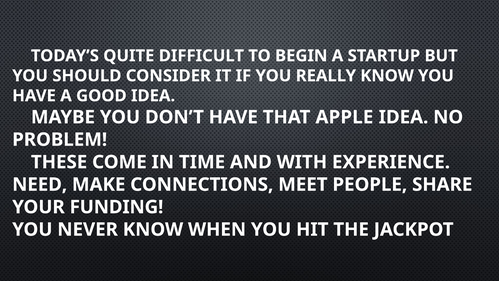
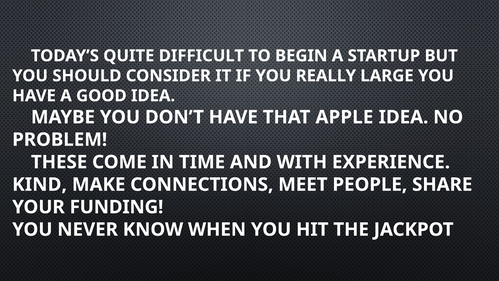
REALLY KNOW: KNOW -> LARGE (387, 76)
NEED: NEED -> KIND (40, 184)
